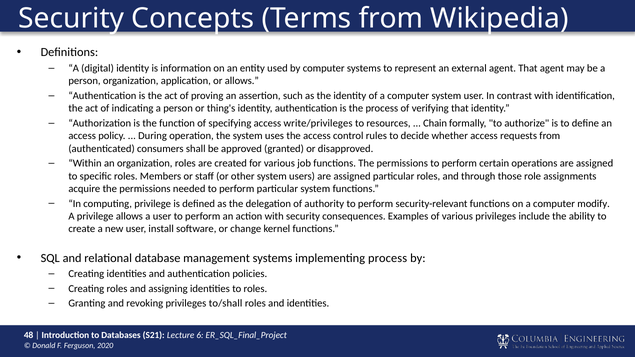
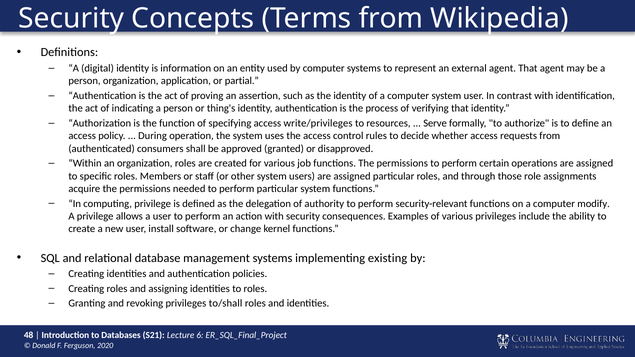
or allows: allows -> partial (242, 81)
Chain: Chain -> Serve (435, 123)
implementing process: process -> existing (388, 258)
